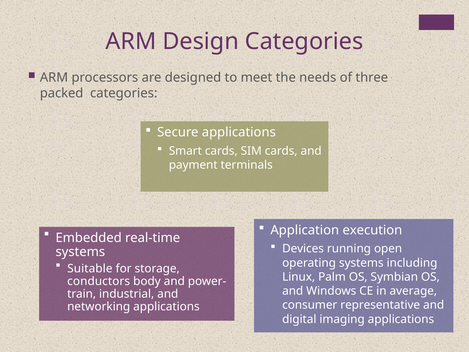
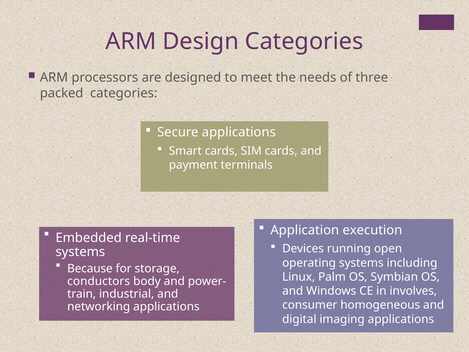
Suitable: Suitable -> Because (90, 269)
average: average -> involves (413, 291)
representative: representative -> homogeneous (380, 305)
